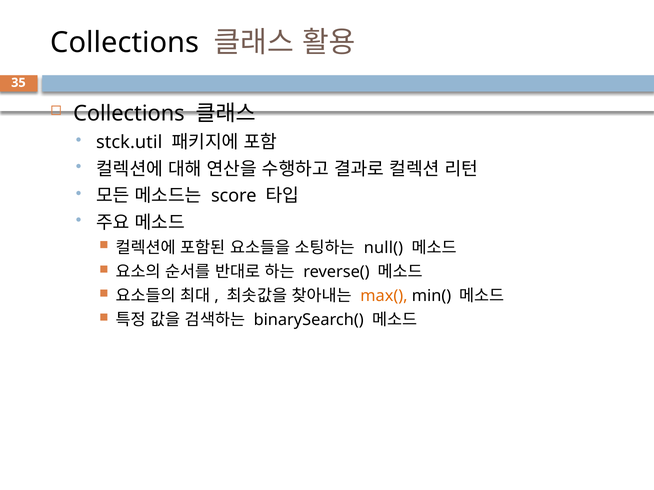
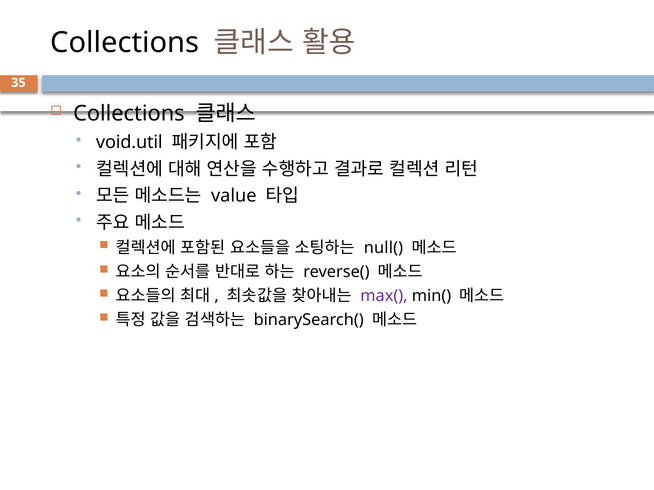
stck.util: stck.util -> void.util (129, 142)
score: score -> value (234, 196)
max( colour: orange -> purple (384, 296)
